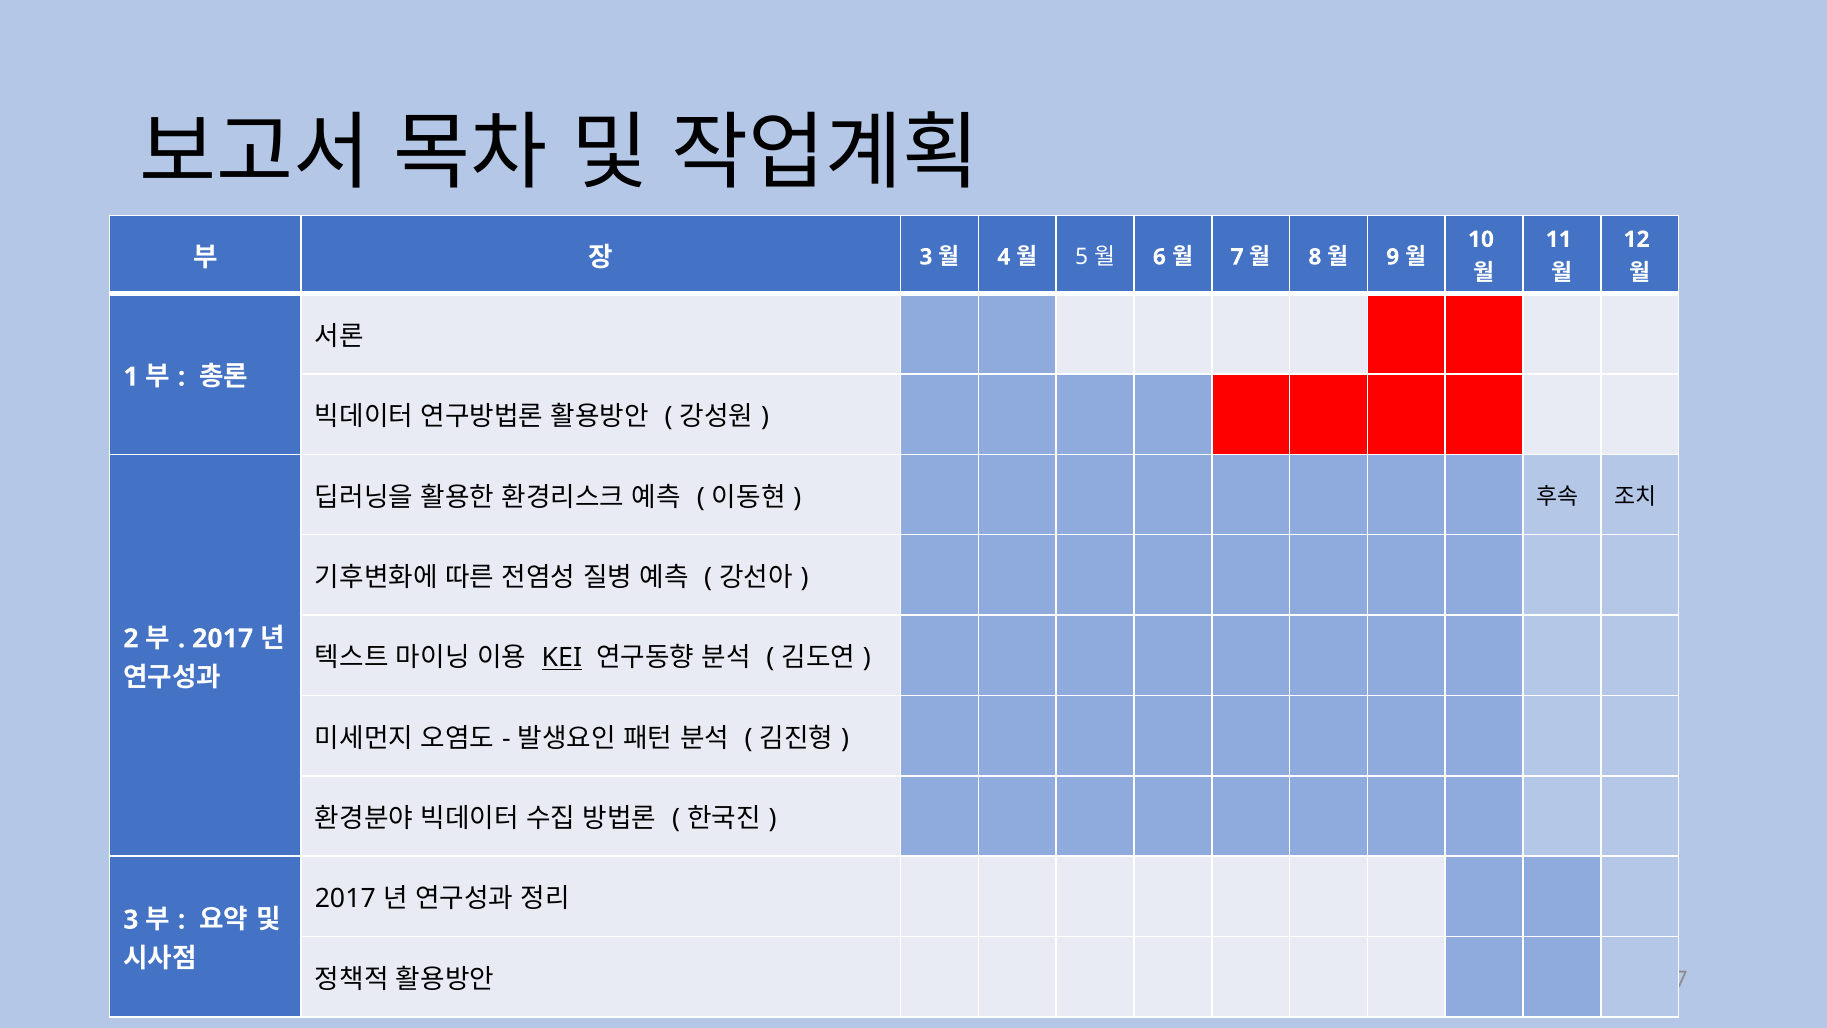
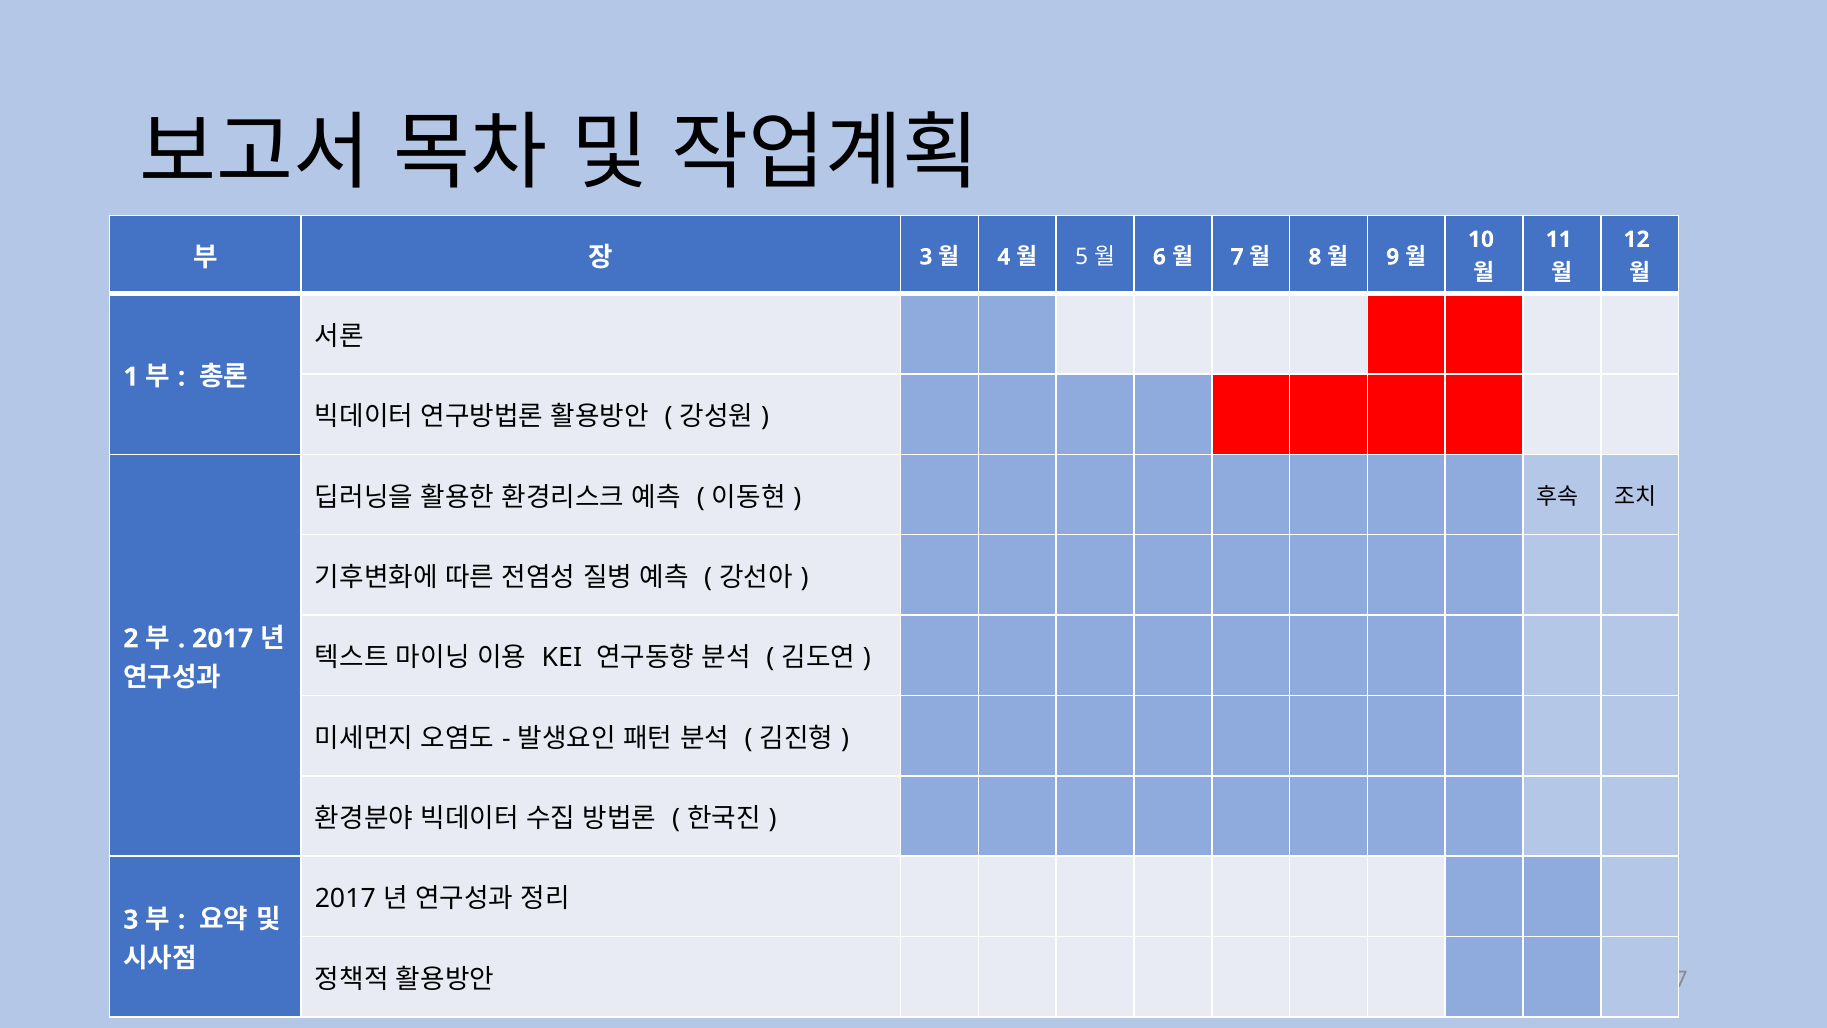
KEI underline: present -> none (562, 658)
